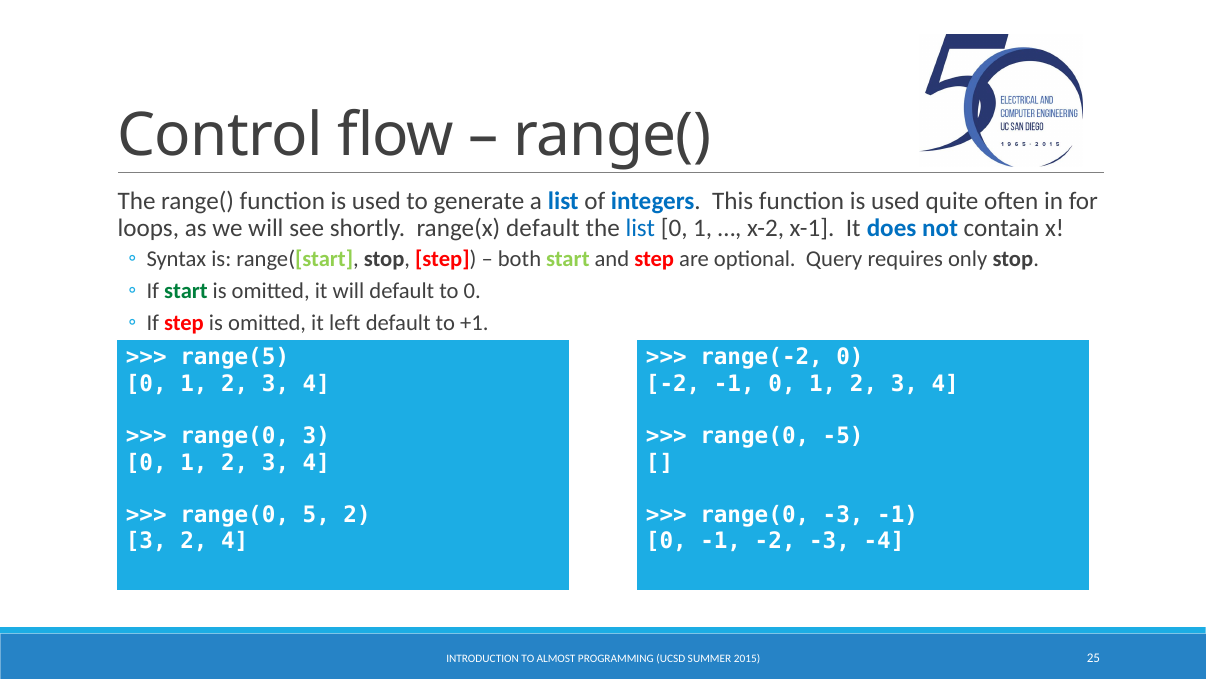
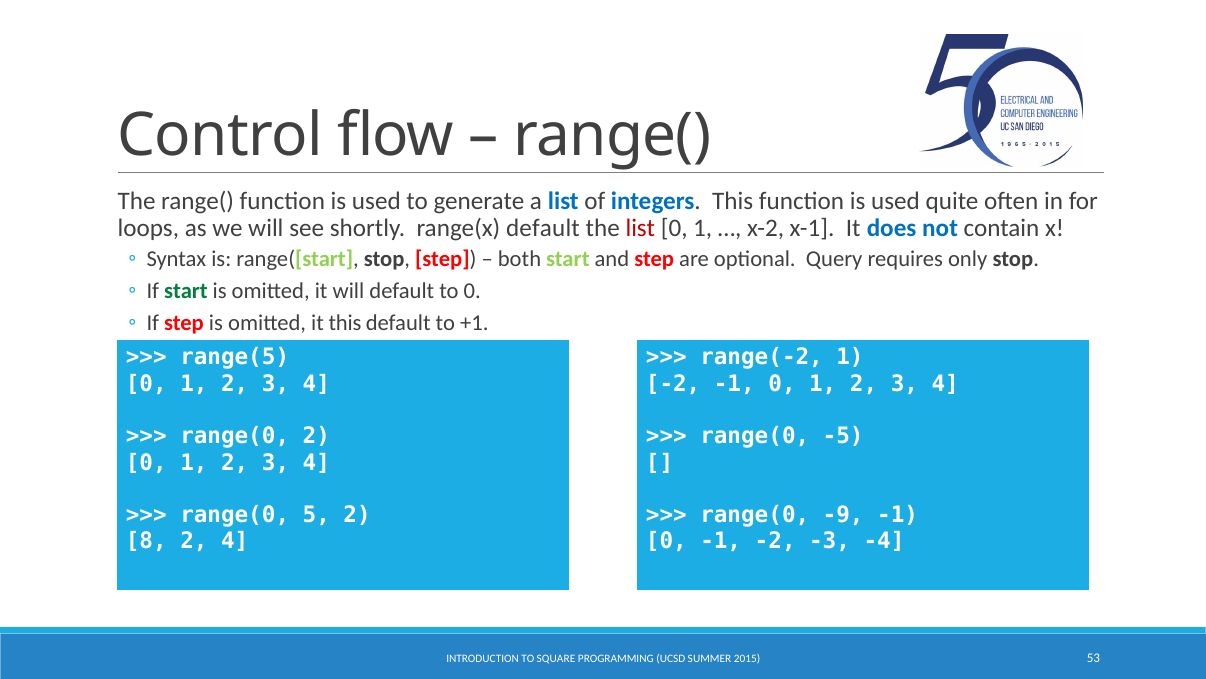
list colour: blue -> red (640, 228)
it left: left -> this (345, 322)
range(-2 0: 0 -> 1 (850, 357)
range(0 3: 3 -> 2 (316, 436)
range(0 -3: -3 -> -9 (843, 515)
3: 3 -> 8 (146, 541)
ALMOST: ALMOST -> SQUARE (556, 658)
25: 25 -> 53 (1093, 658)
